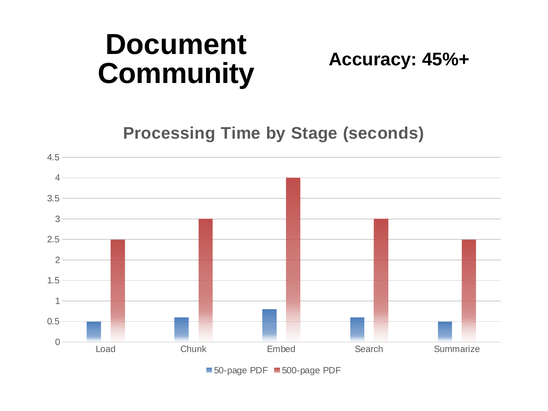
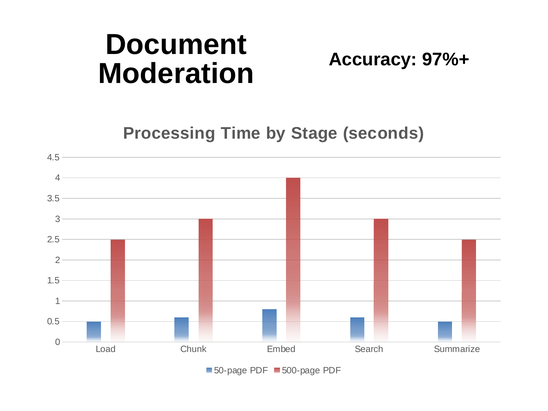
45%+: 45%+ -> 97%+ (446, 59)
Community: Community -> Moderation (176, 74)
